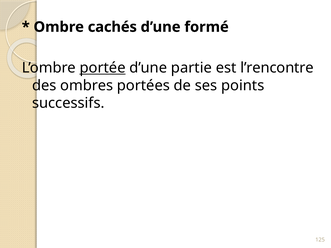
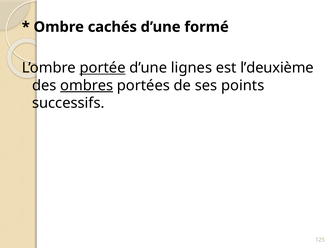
partie: partie -> lignes (191, 68)
l’rencontre: l’rencontre -> l’deuxième (277, 68)
ombres underline: none -> present (87, 86)
